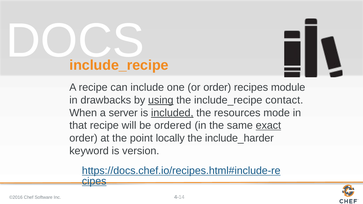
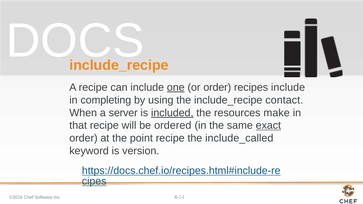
one underline: none -> present (176, 87)
recipes module: module -> include (288, 87)
drawbacks: drawbacks -> completing (106, 100)
using underline: present -> none (161, 100)
mode: mode -> make (277, 113)
point locally: locally -> recipe (170, 138)
include_harder: include_harder -> include_called (239, 138)
